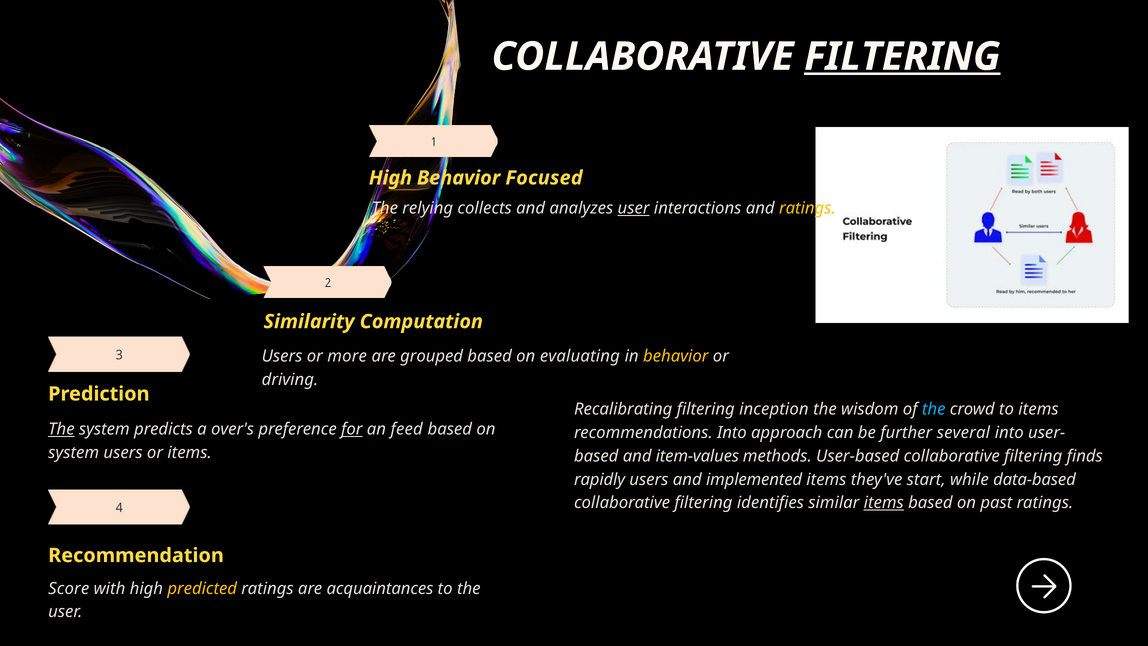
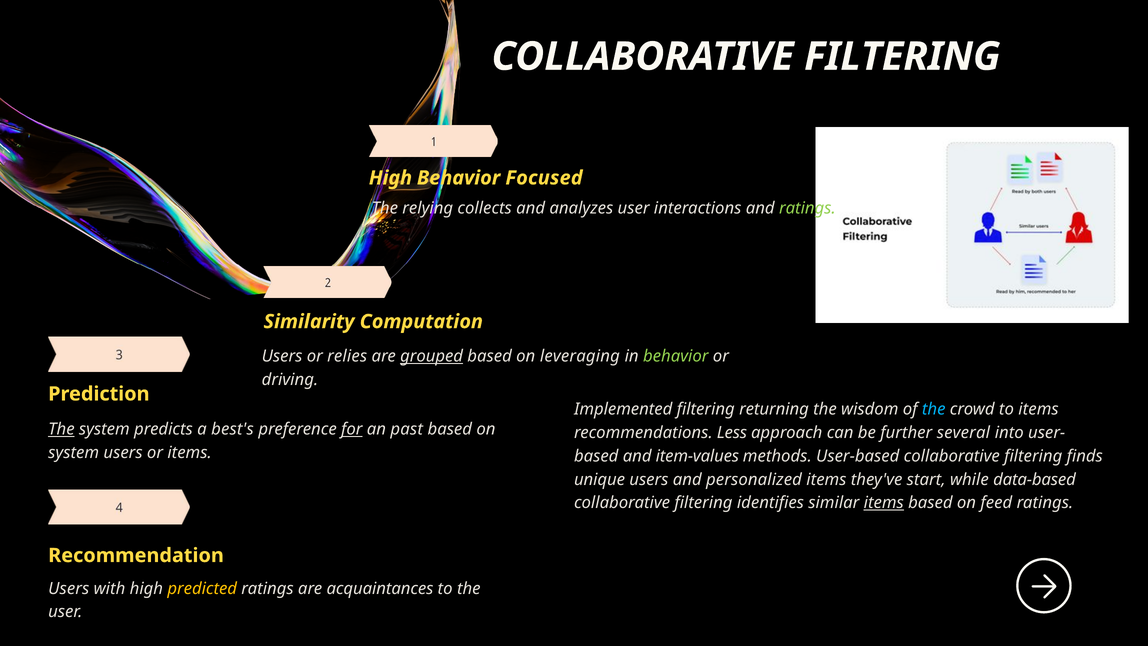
FILTERING underline: present -> none (902, 57)
user underline: present -> none (634, 208)
ratings colour: yellow -> light green (807, 208)
more: more -> relies (347, 356)
grouped underline: none -> present (432, 356)
evaluating: evaluating -> leveraging (580, 356)
behavior colour: yellow -> light green (676, 356)
Recalibrating: Recalibrating -> Implemented (623, 409)
inception: inception -> returning (774, 409)
over's: over's -> best's (232, 429)
feed: feed -> past (407, 429)
recommendations Into: Into -> Less (732, 432)
rapidly: rapidly -> unique (600, 479)
implemented: implemented -> personalized (754, 479)
past: past -> feed (996, 503)
Score: Score -> Users (69, 588)
